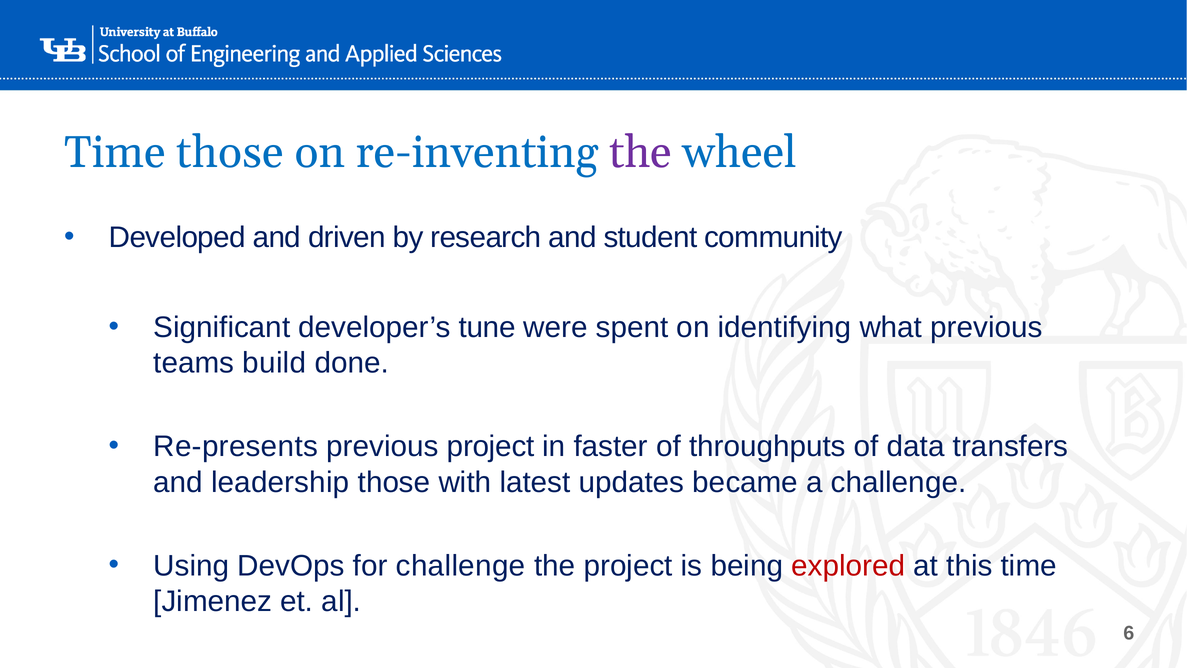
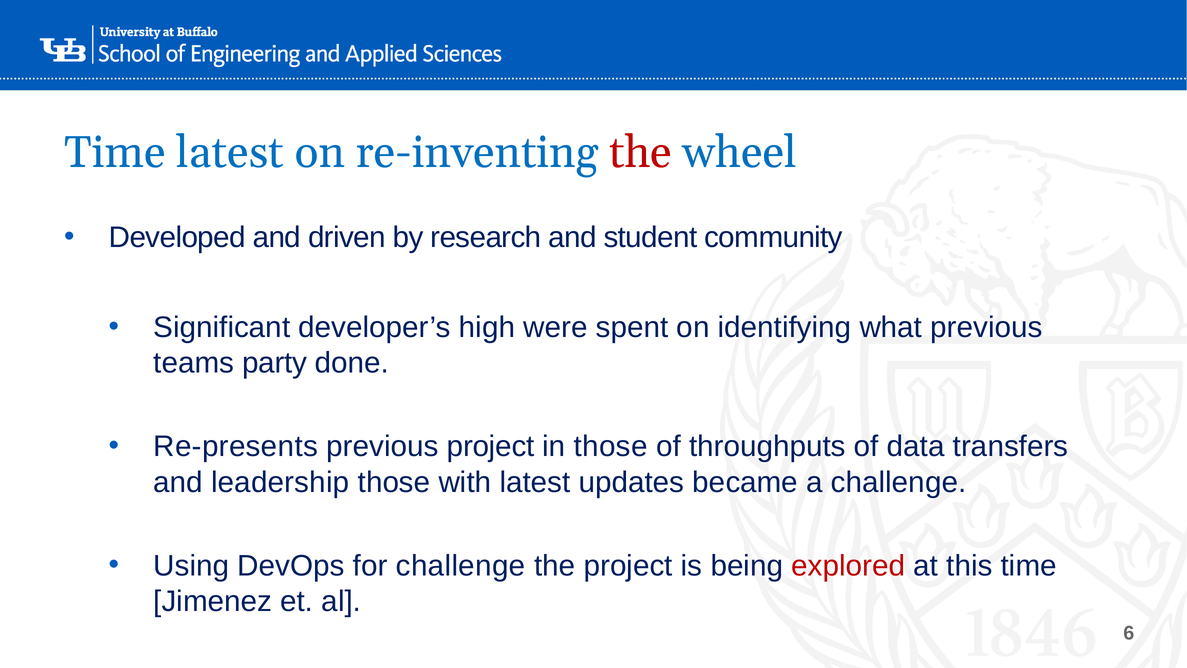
Time those: those -> latest (230, 153)
the colour: purple -> red (641, 153)
tune: tune -> high (487, 327)
build: build -> party (275, 363)
in faster: faster -> those (611, 446)
